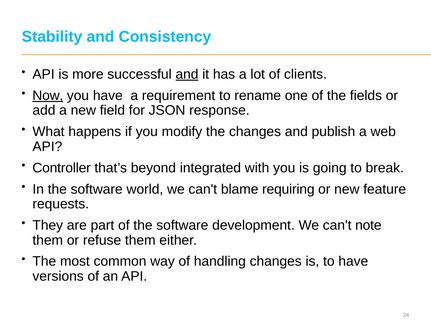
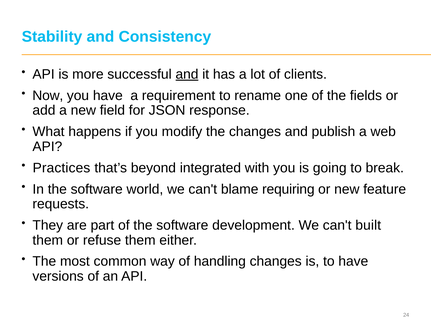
Now underline: present -> none (48, 96)
Controller: Controller -> Practices (61, 168)
note: note -> built (368, 225)
